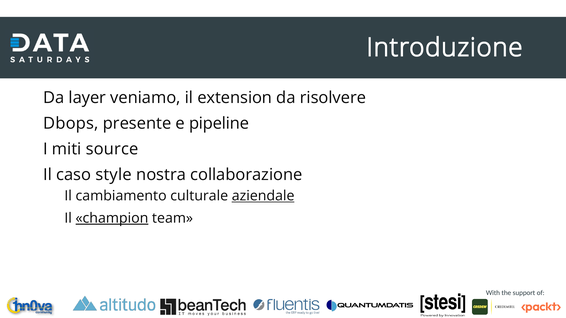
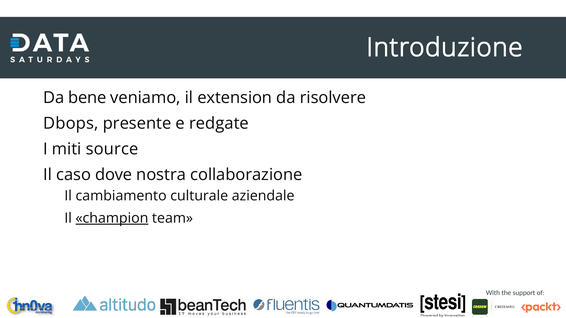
layer: layer -> bene (87, 98)
pipeline: pipeline -> redgate (219, 124)
style: style -> dove (114, 175)
aziendale underline: present -> none (263, 196)
